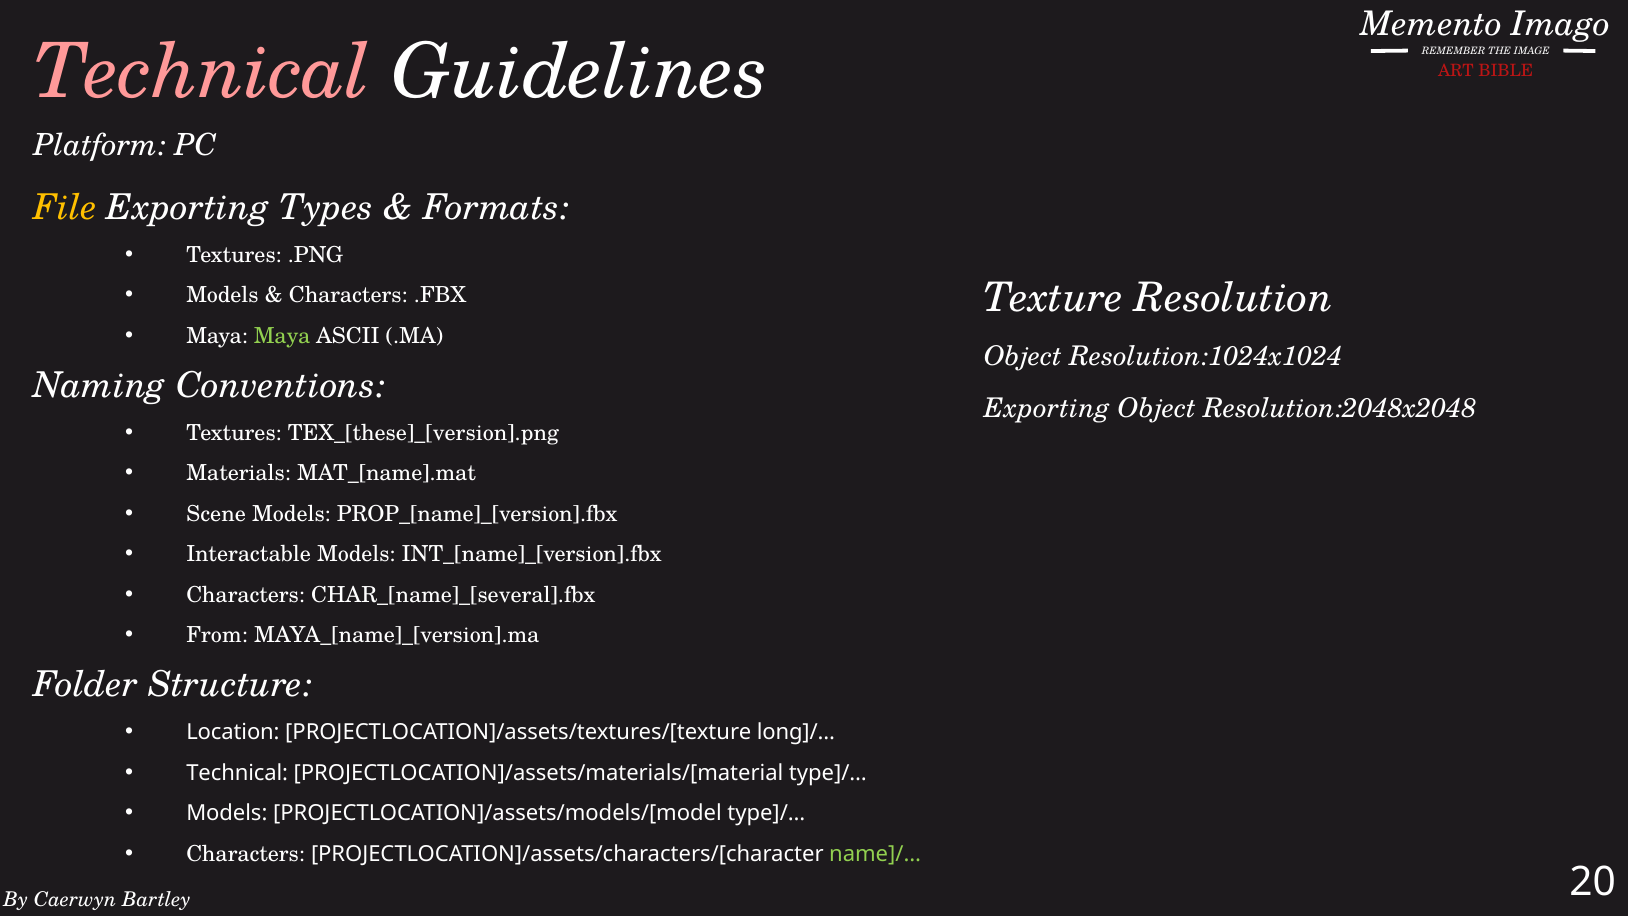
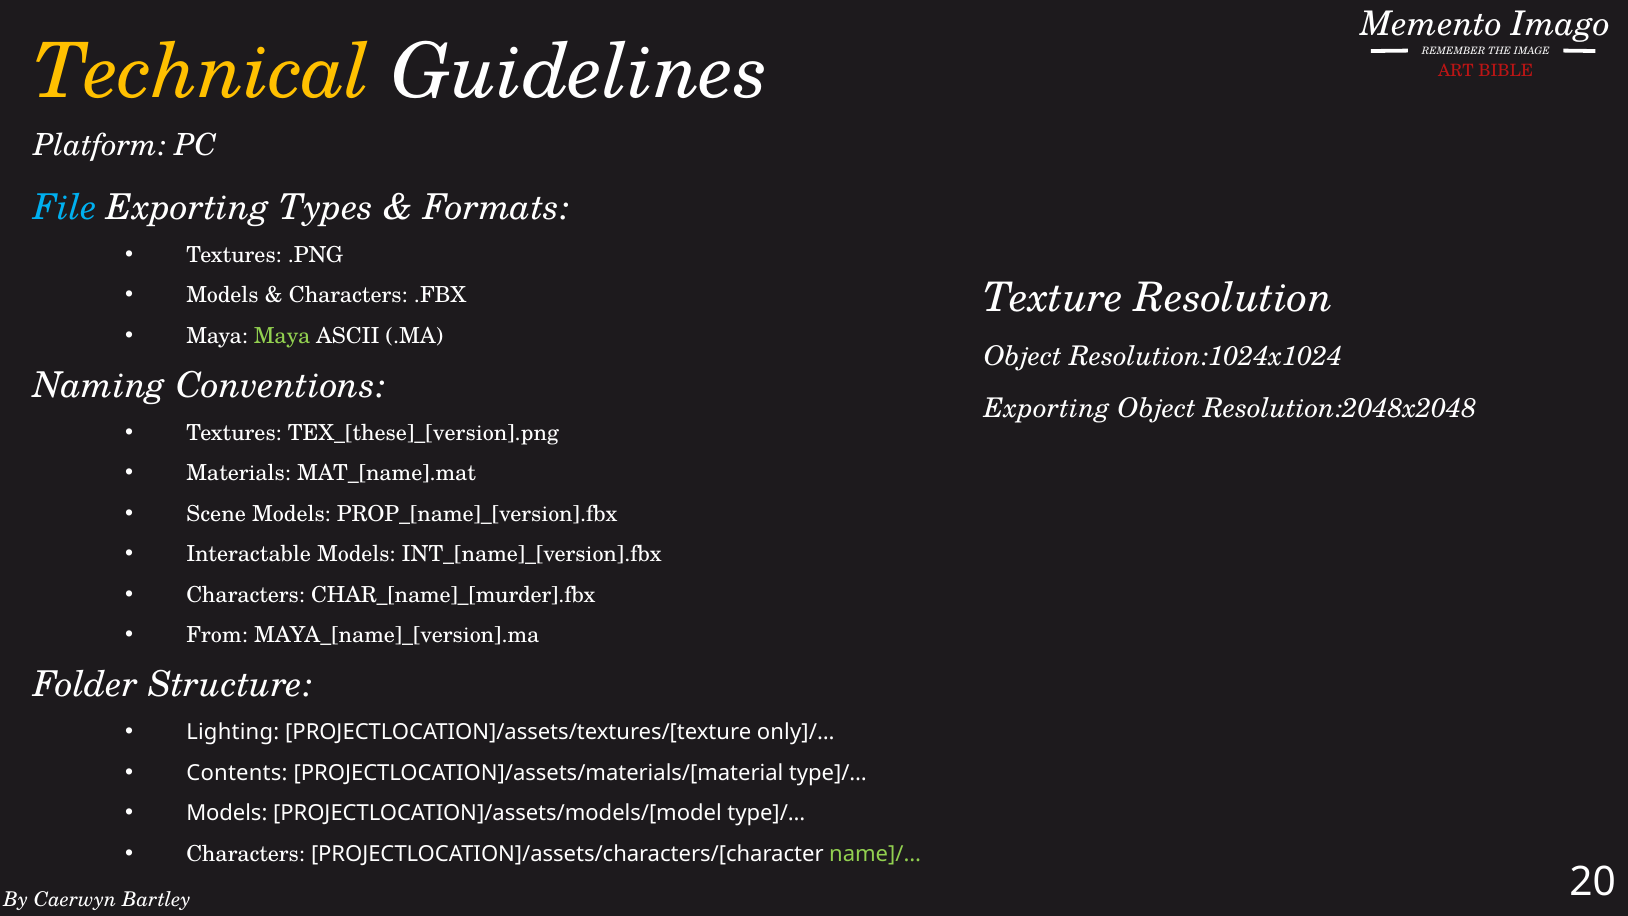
Technical colour: pink -> yellow (202, 72)
File colour: yellow -> light blue (65, 207)
CHAR_[name]_[several].fbx: CHAR_[name]_[several].fbx -> CHAR_[name]_[murder].fbx (453, 595)
Location: Location -> Lighting (233, 732)
long]/…: long]/… -> only]/… (796, 732)
Technical: Technical -> Contents (237, 773)
